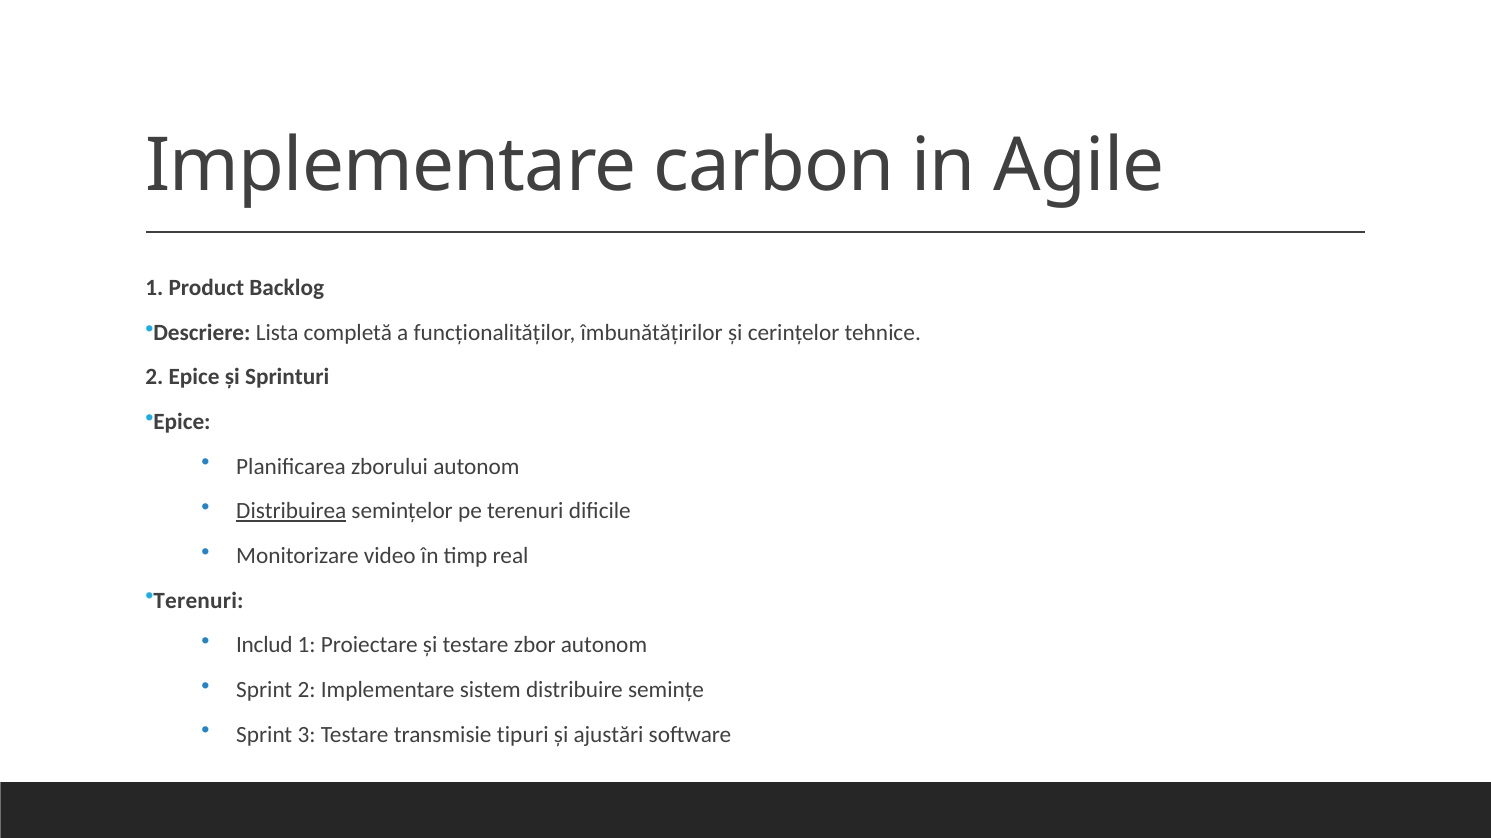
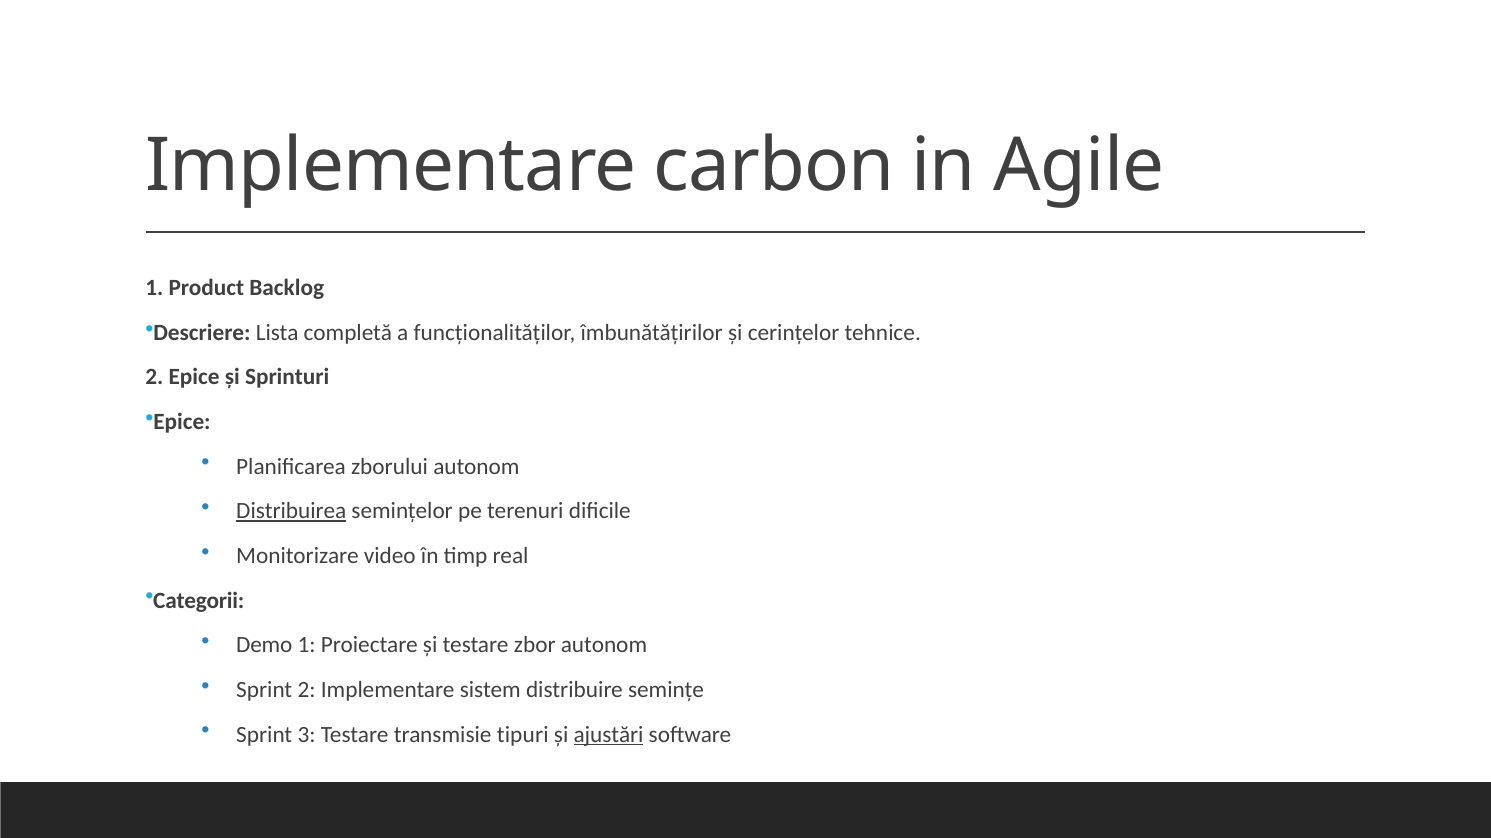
Terenuri: Terenuri -> Categorii (199, 601)
Includ: Includ -> Demo (264, 646)
ajustări underline: none -> present (609, 735)
